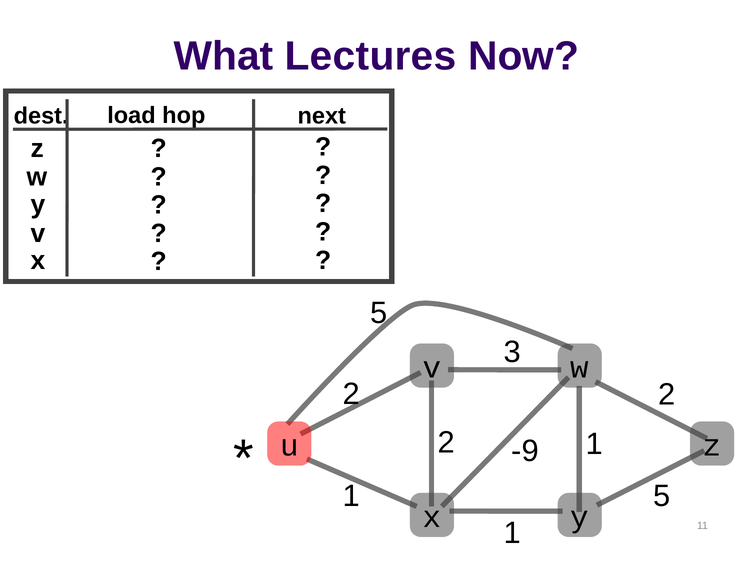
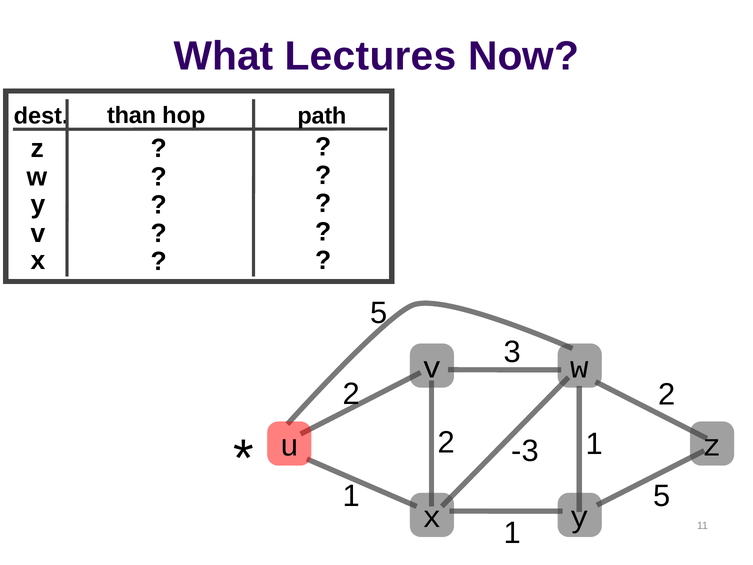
load: load -> than (132, 115)
next: next -> path (322, 116)
-9: -9 -> -3 (525, 451)
